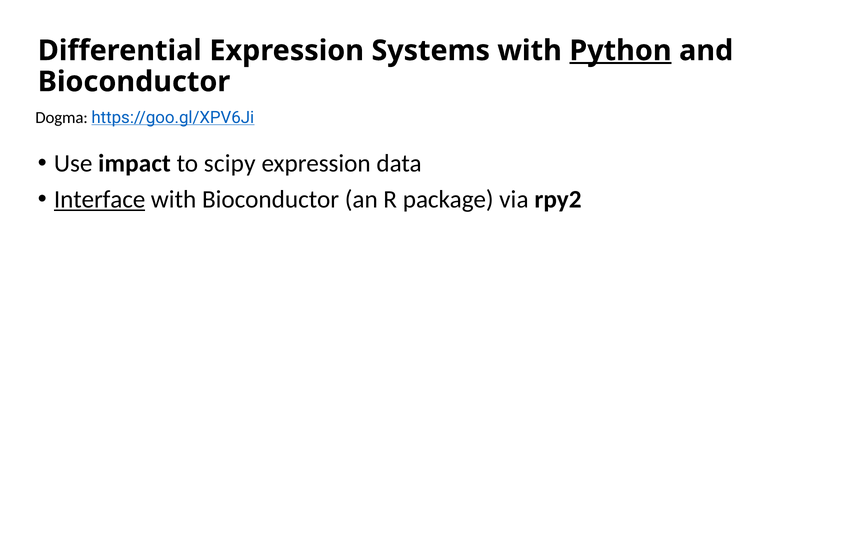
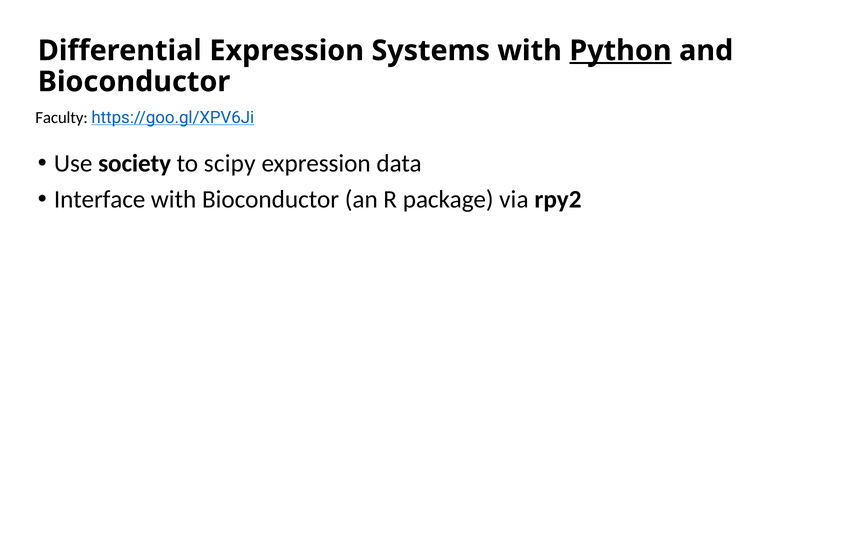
Dogma: Dogma -> Faculty (62, 118)
impact: impact -> society (135, 163)
Interface underline: present -> none (100, 200)
